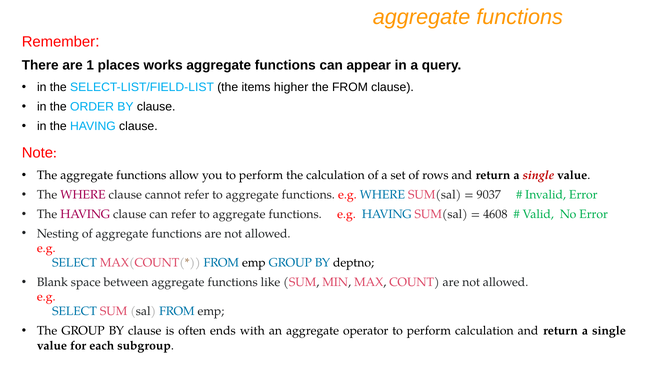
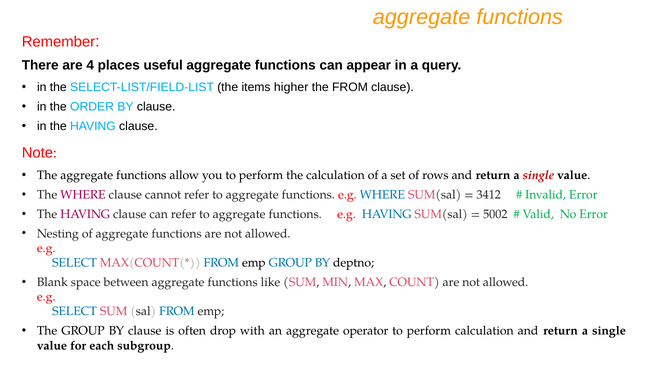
1: 1 -> 4 (90, 66)
works: works -> useful (163, 66)
9037: 9037 -> 3412 (489, 195)
4608: 4608 -> 5002 (495, 214)
ends: ends -> drop (223, 331)
